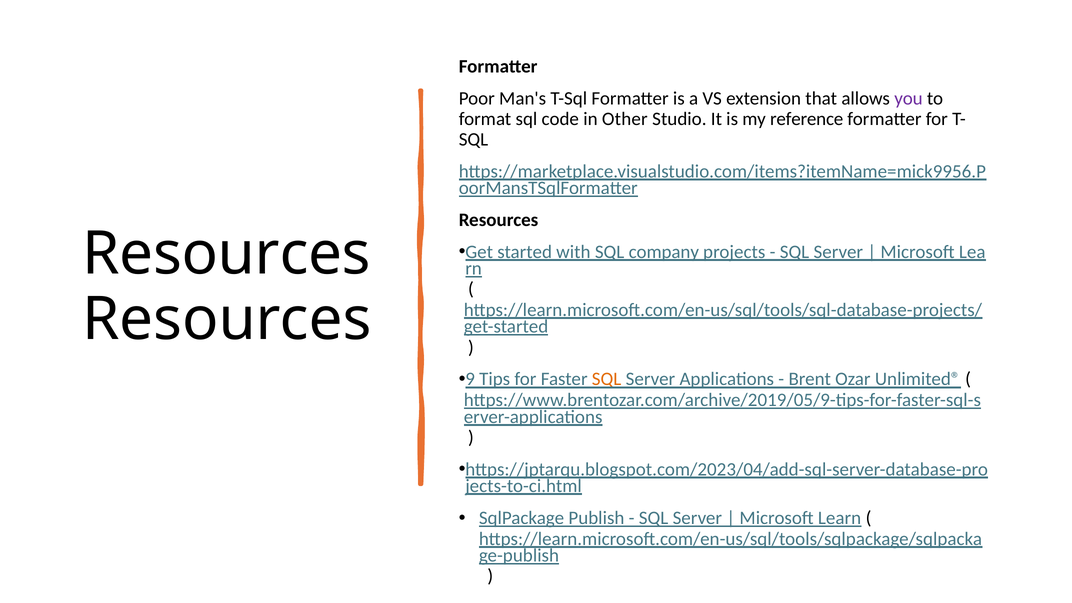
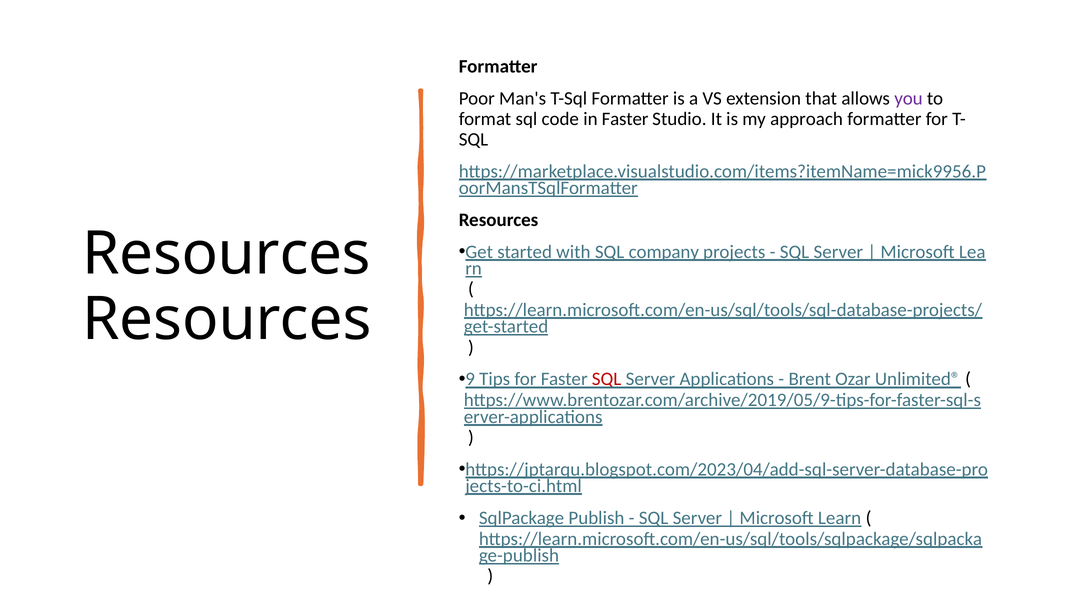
in Other: Other -> Faster (625, 119)
reference: reference -> approach (807, 119)
SQL colour: orange -> red (607, 379)
